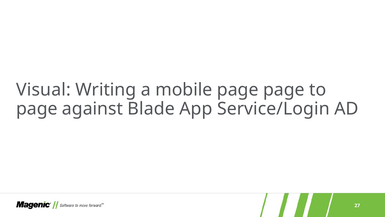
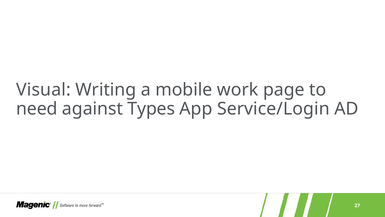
mobile page: page -> work (238, 90)
page: page -> need (37, 109)
Blade: Blade -> Types (151, 109)
